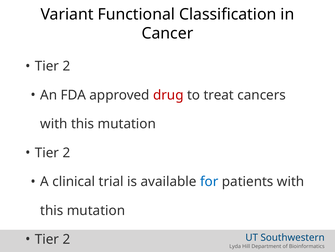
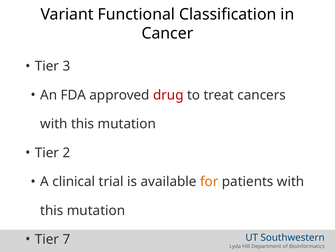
2: 2 -> 3 (66, 66)
for colour: blue -> orange (209, 181)
2: 2 -> 7 (66, 239)
